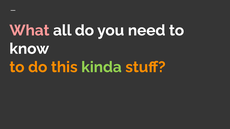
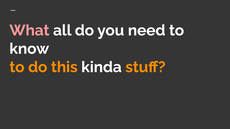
kinda colour: light green -> white (101, 67)
